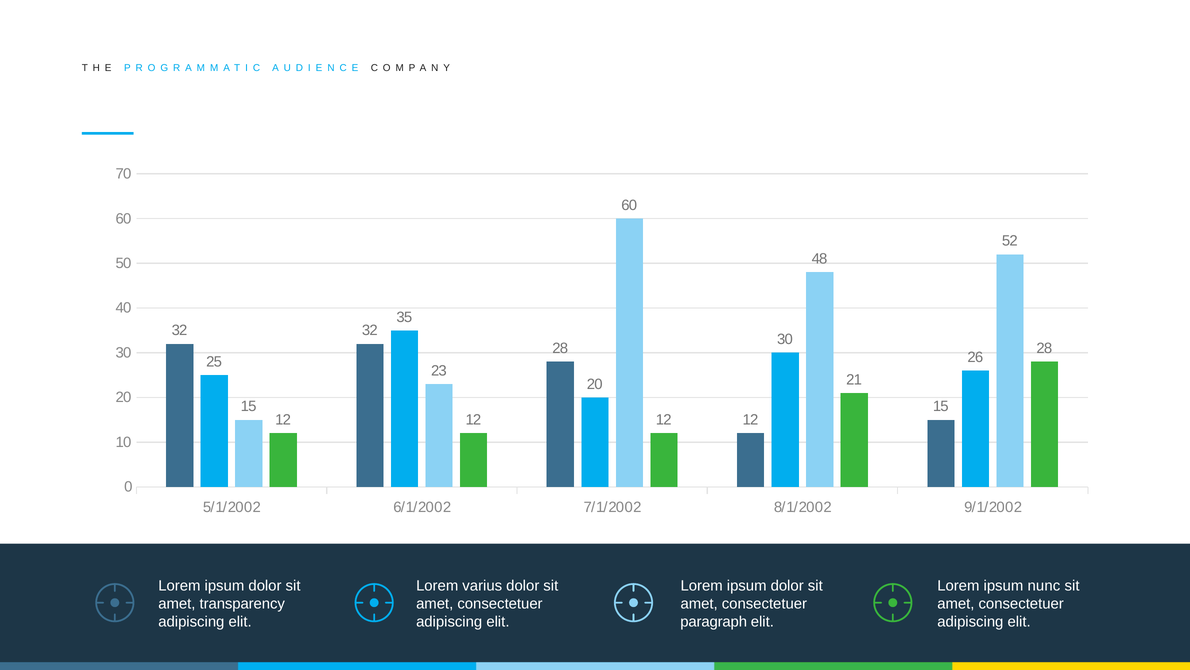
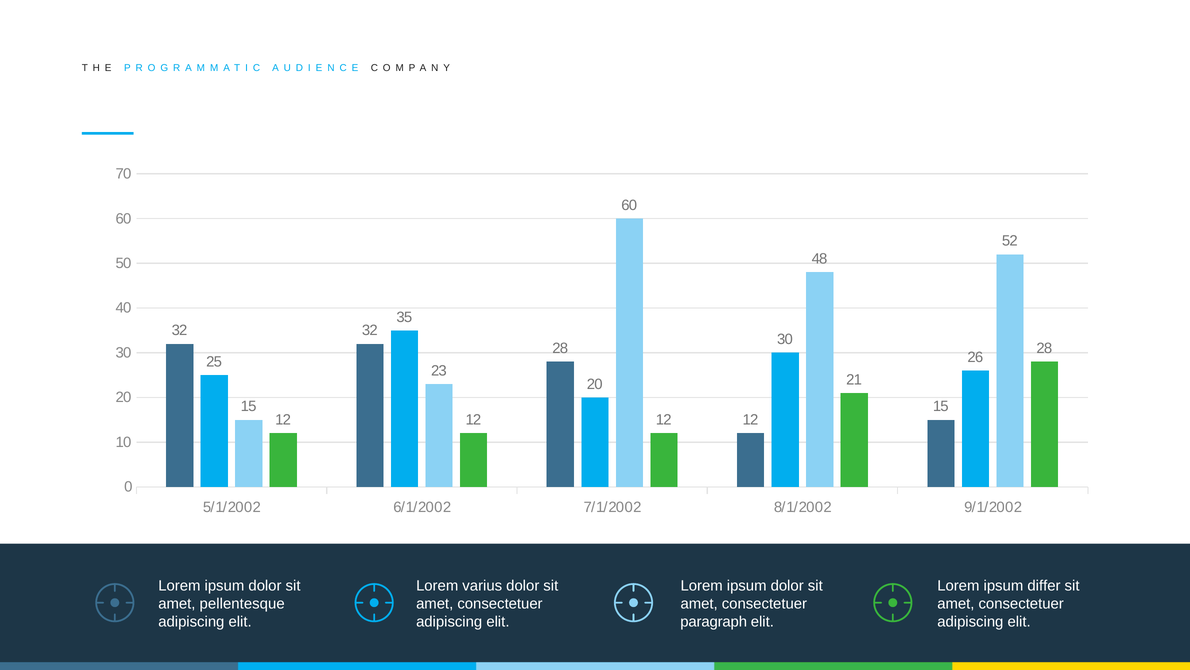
nunc: nunc -> differ (1044, 585)
transparency: transparency -> pellentesque (242, 603)
